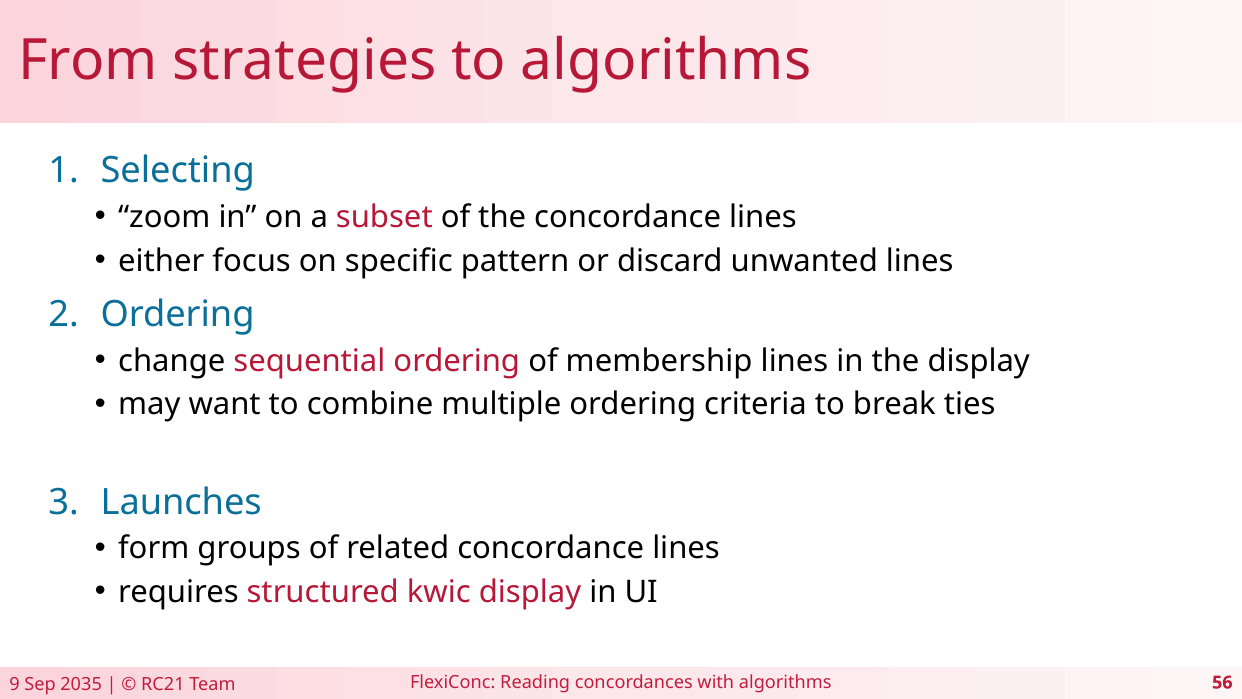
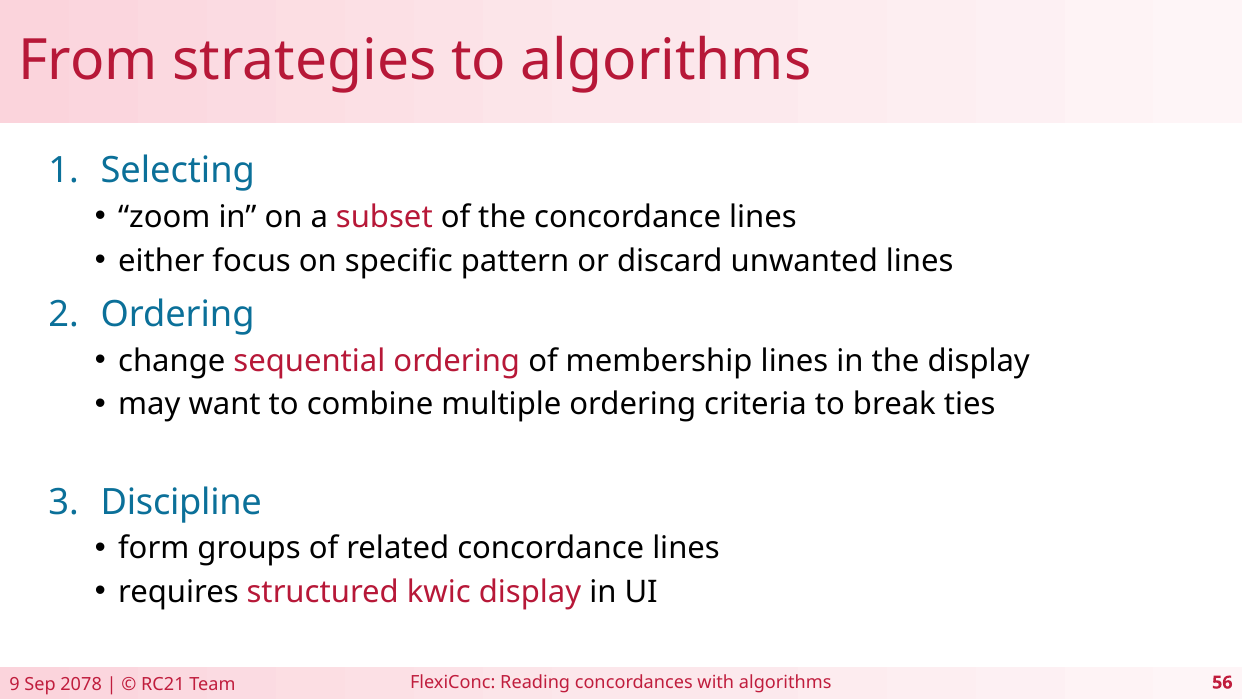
Launches: Launches -> Discipline (181, 502)
2035: 2035 -> 2078 (81, 684)
